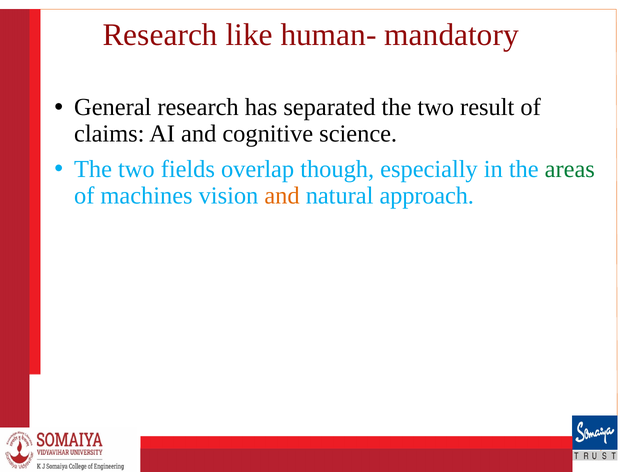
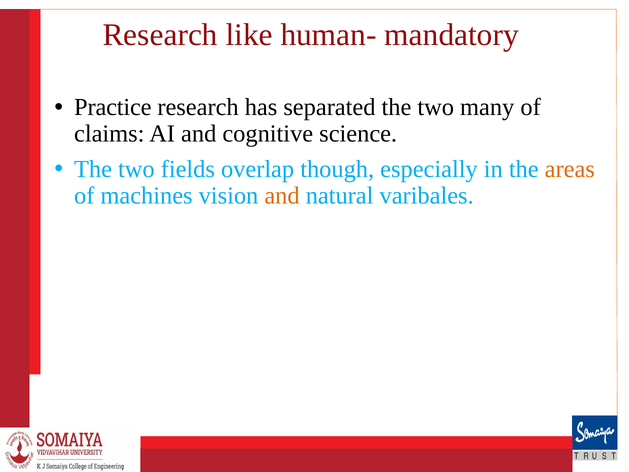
General: General -> Practice (113, 107)
result: result -> many (487, 107)
areas colour: green -> orange (570, 169)
approach: approach -> varibales (427, 195)
